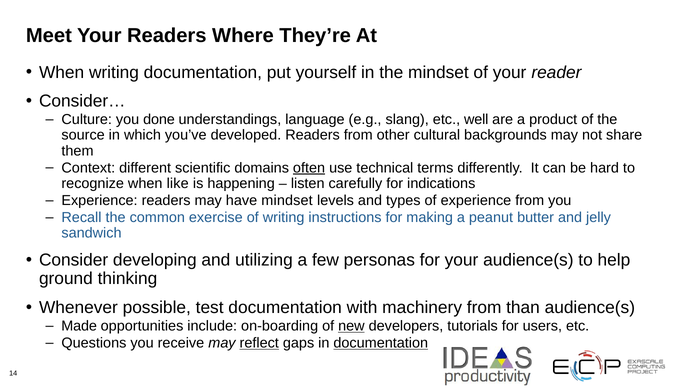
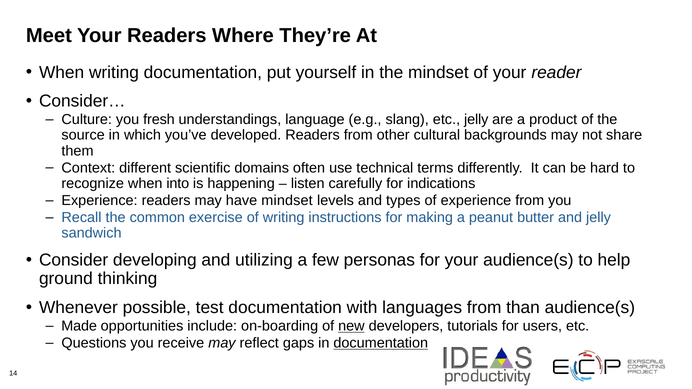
done: done -> fresh (159, 120)
etc well: well -> jelly (476, 120)
often underline: present -> none (309, 168)
like: like -> into (178, 184)
machinery: machinery -> languages (422, 308)
reflect underline: present -> none (259, 343)
